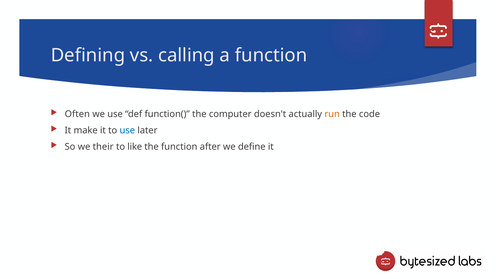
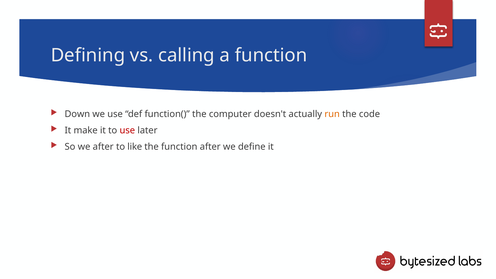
Often: Often -> Down (77, 114)
use colour: blue -> red (127, 130)
we their: their -> after (103, 147)
